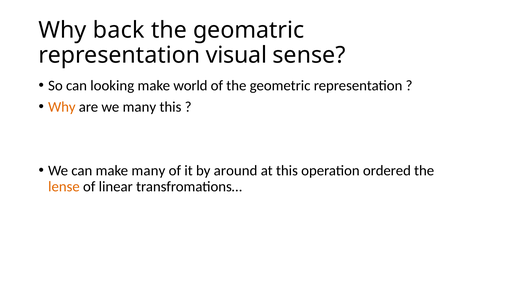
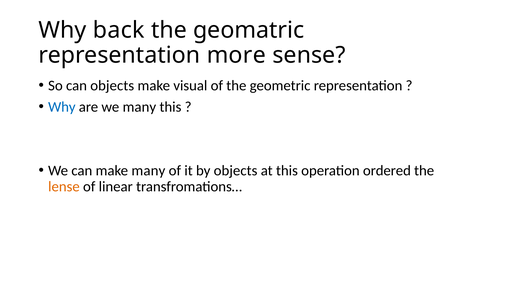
visual: visual -> more (236, 55)
can looking: looking -> objects (112, 86)
world: world -> visual (190, 86)
Why colour: orange -> blue (62, 107)
by around: around -> objects (236, 171)
